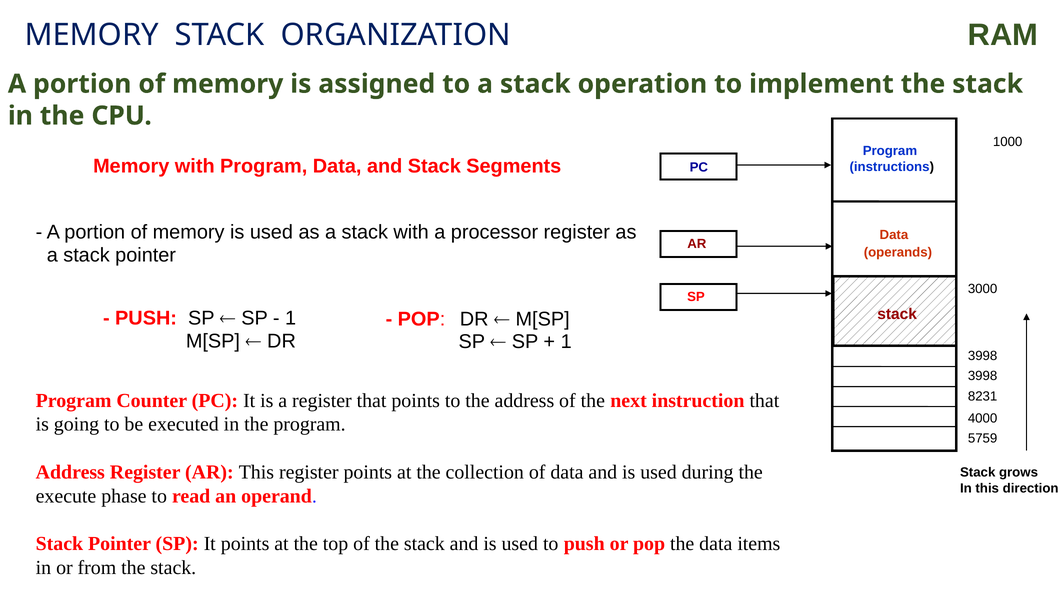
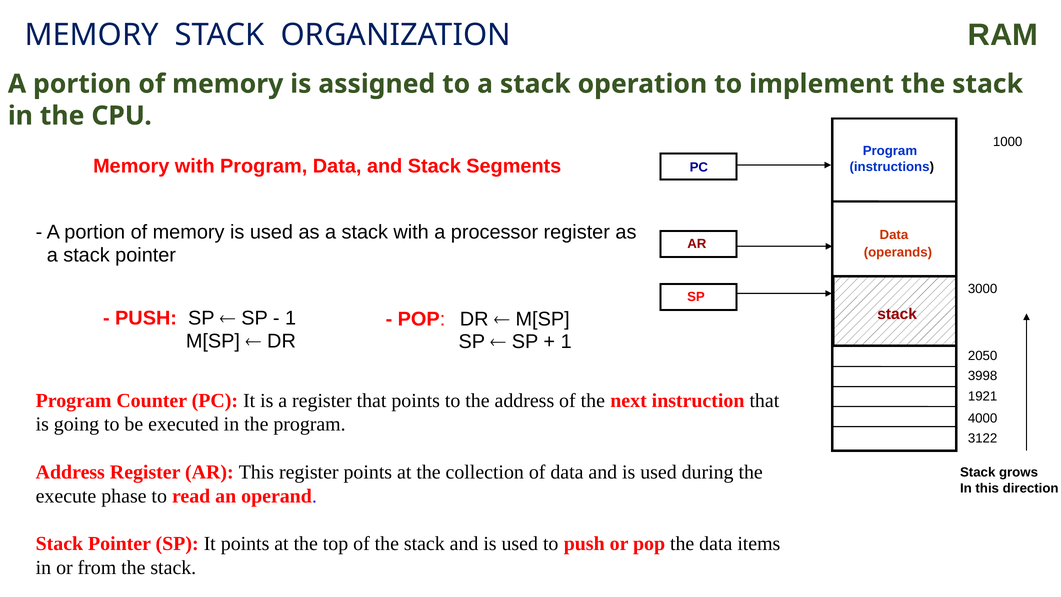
3998: 3998 -> 2050 (983, 356)
8231: 8231 -> 1921 (983, 396)
5759: 5759 -> 3122 (983, 438)
